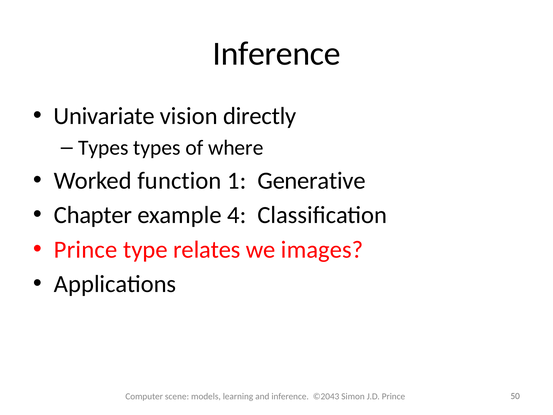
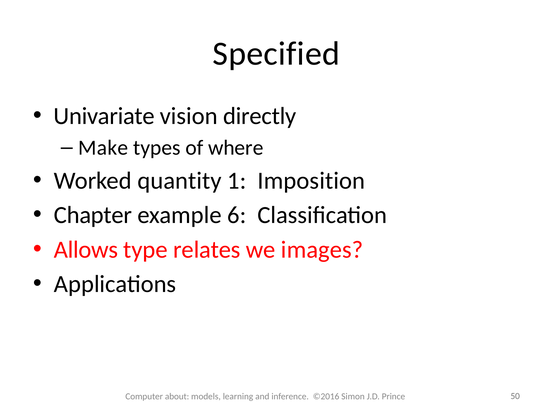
Inference: Inference -> Specified (276, 54)
Types: Types -> Make (103, 148)
function: function -> quantity (179, 181)
Generative: Generative -> Imposition (311, 181)
4: 4 -> 6 (237, 215)
Prince: Prince -> Allows (86, 249)
scene: scene -> about (177, 396)
©2043: ©2043 -> ©2016 (326, 396)
